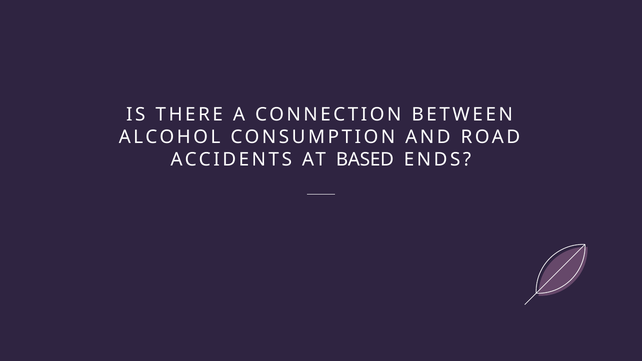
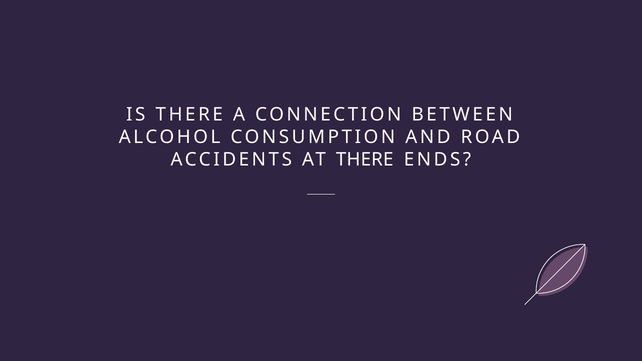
AT BASED: BASED -> THERE (365, 159)
